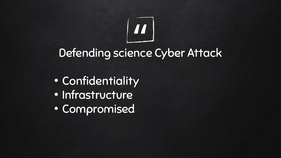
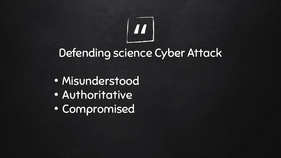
Confidentiality: Confidentiality -> Misunderstood (101, 81)
Infrastructure: Infrastructure -> Authoritative (97, 95)
